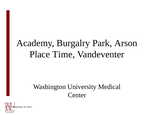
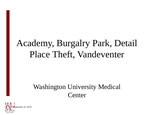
Arson: Arson -> Detail (126, 43)
Time: Time -> Theft (64, 55)
